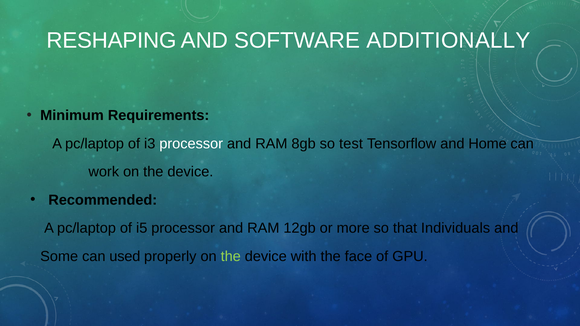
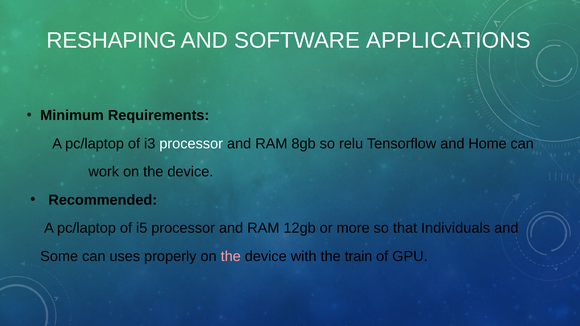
ADDITIONALLY: ADDITIONALLY -> APPLICATIONS (448, 41)
test: test -> relu (351, 144)
used: used -> uses (125, 256)
the colour: light green -> pink (231, 256)
face: face -> train (359, 256)
